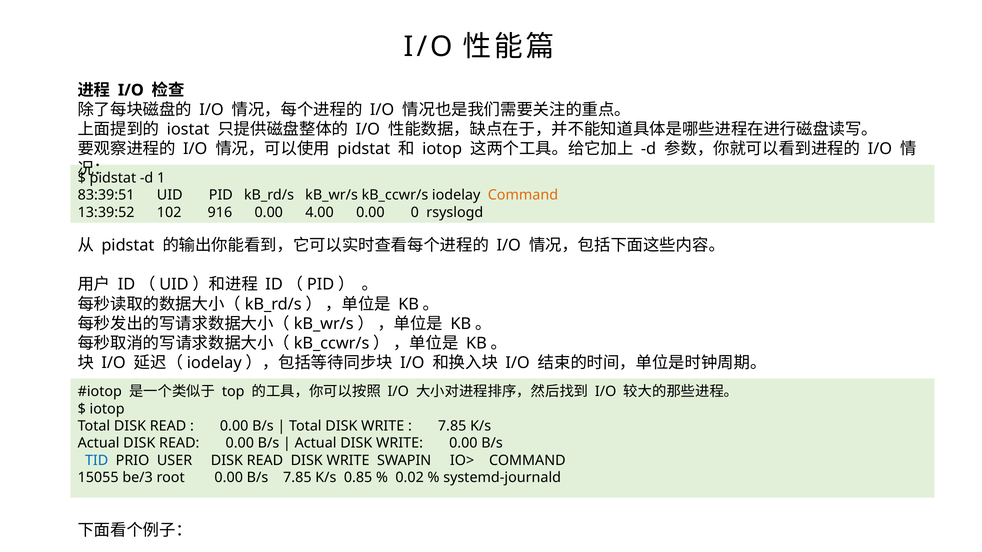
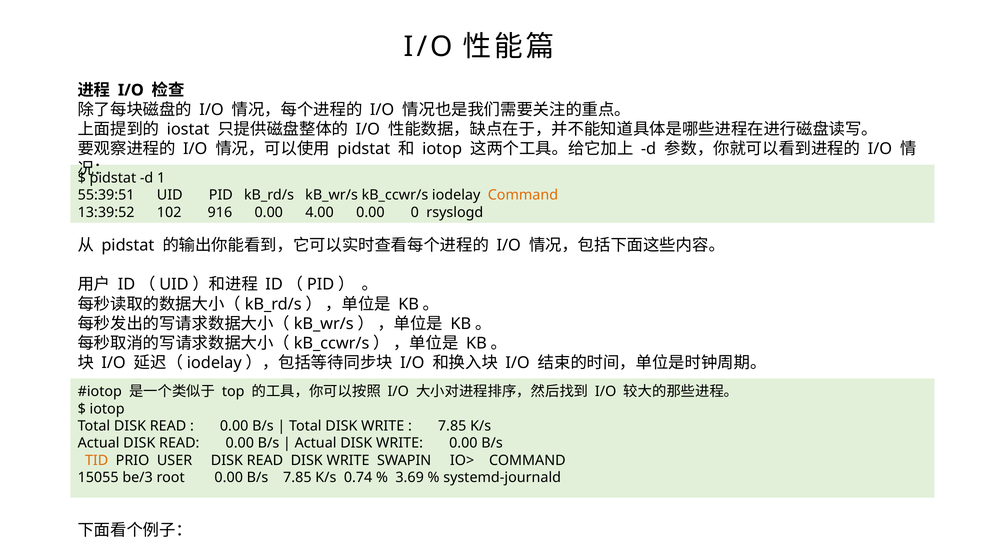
83:39:51: 83:39:51 -> 55:39:51 (106, 195)
TID colour: blue -> orange (97, 461)
0.85: 0.85 -> 0.74 (358, 478)
0.02: 0.02 -> 3.69 (410, 478)
